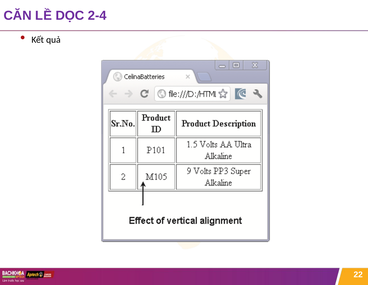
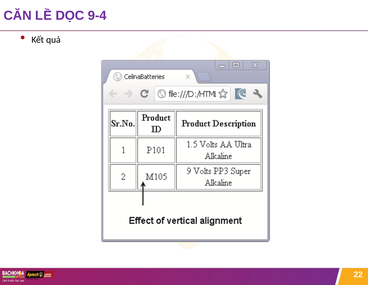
2-4: 2-4 -> 9-4 (97, 16)
